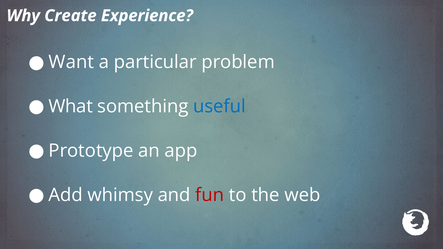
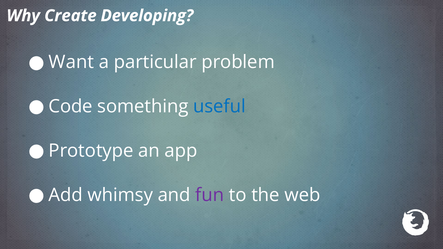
Experience: Experience -> Developing (147, 16)
What: What -> Code (71, 107)
fun colour: red -> purple (210, 195)
